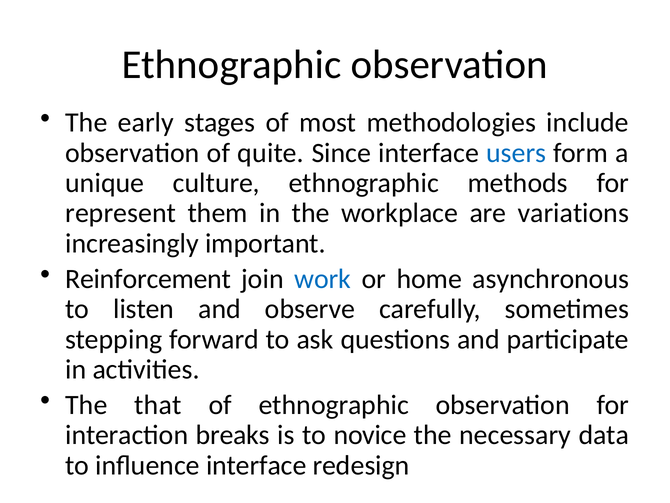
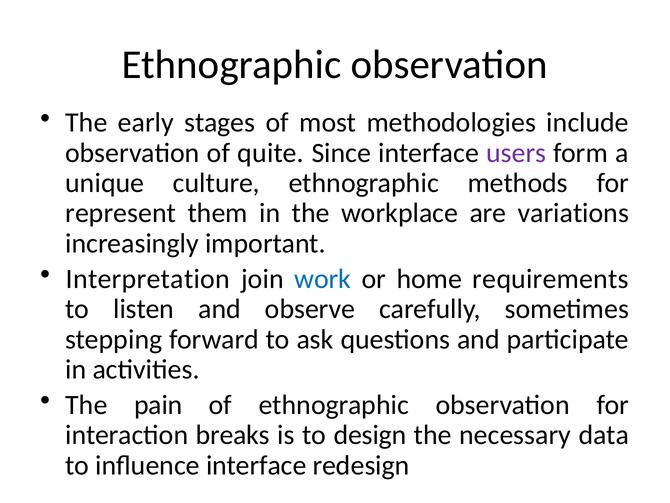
users colour: blue -> purple (516, 153)
Reinforcement: Reinforcement -> Interpretation (148, 279)
asynchronous: asynchronous -> requirements (551, 279)
that: that -> pain (158, 405)
novice: novice -> design (370, 435)
